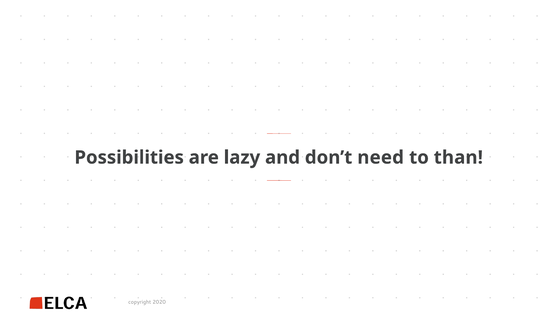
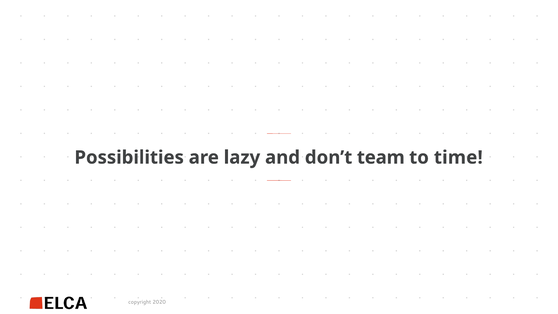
need: need -> team (381, 157)
than: than -> time (458, 157)
